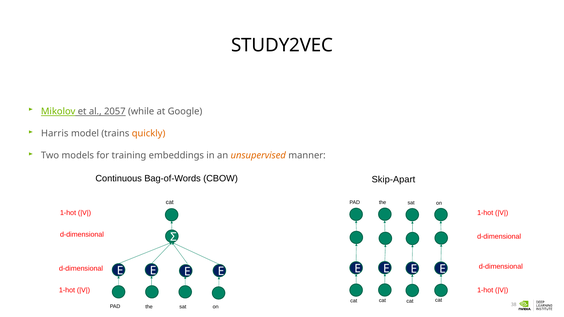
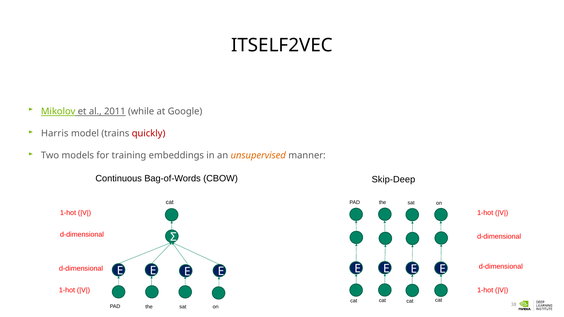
STUDY2VEC: STUDY2VEC -> ITSELF2VEC (282, 45)
2057: 2057 -> 2011 (115, 111)
quickly colour: orange -> red (149, 134)
Skip-Apart: Skip-Apart -> Skip-Deep (393, 179)
